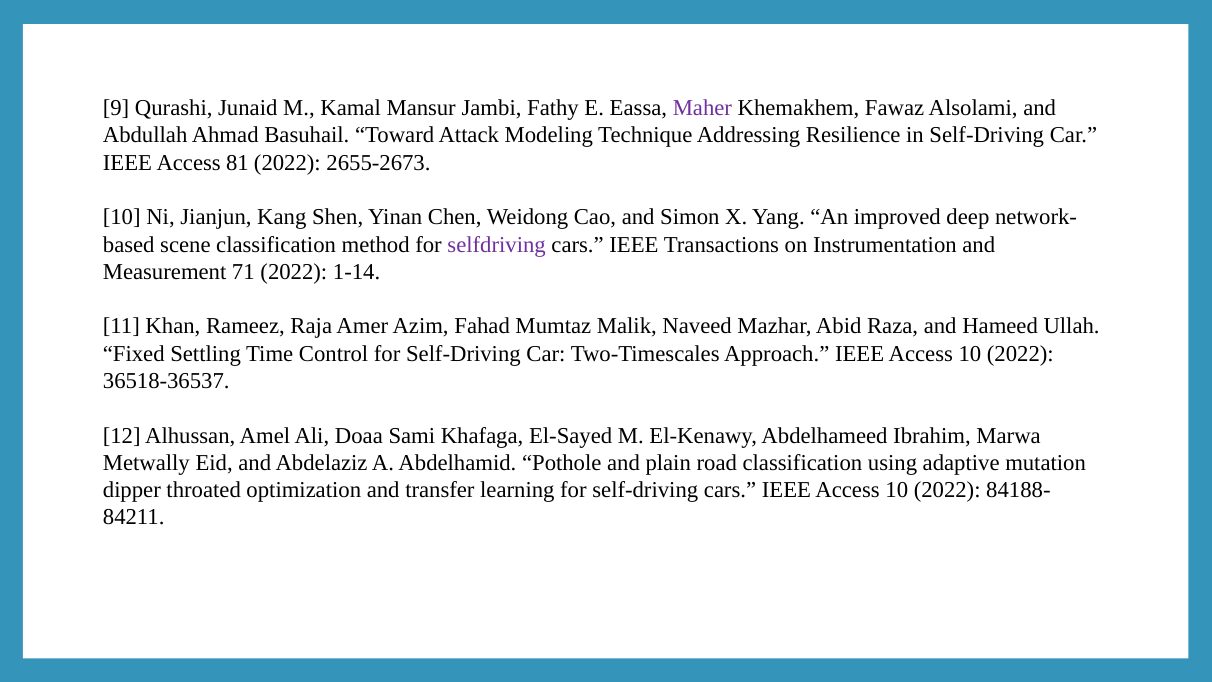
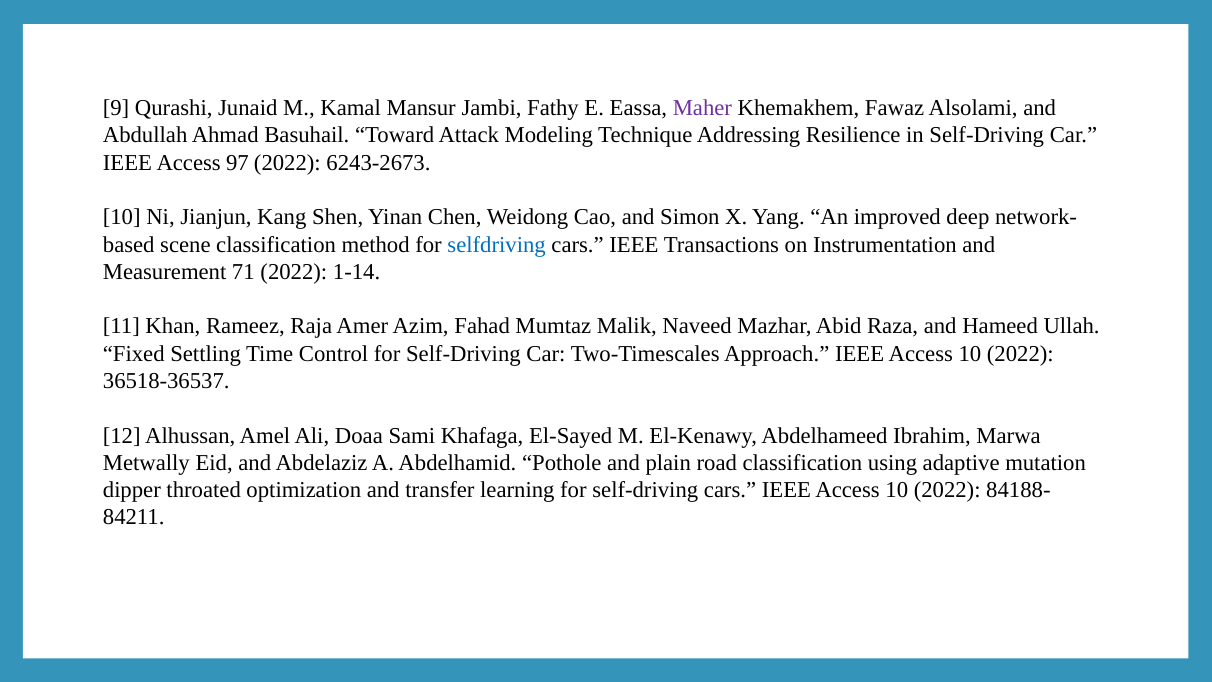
81: 81 -> 97 (237, 163)
2655-2673: 2655-2673 -> 6243-2673 (378, 163)
selfdriving colour: purple -> blue (497, 244)
